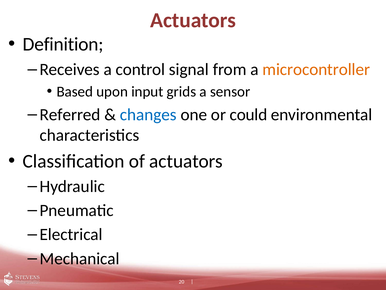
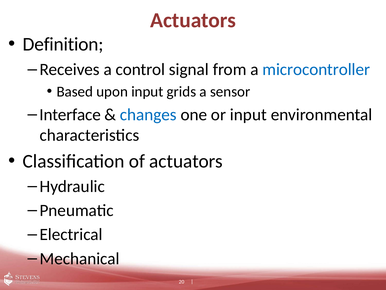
microcontroller colour: orange -> blue (316, 69)
Referred: Referred -> Interface (70, 114)
or could: could -> input (248, 114)
